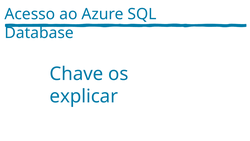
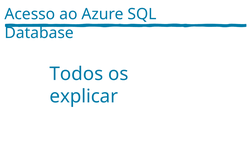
Chave: Chave -> Todos (76, 74)
